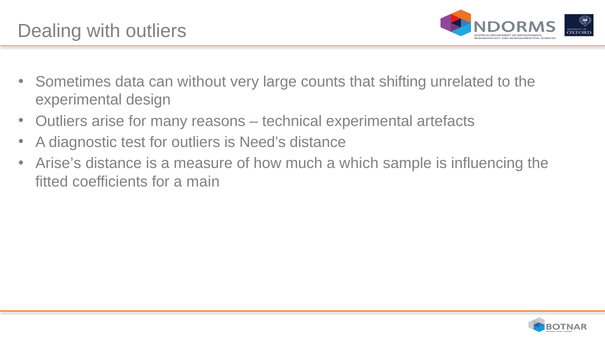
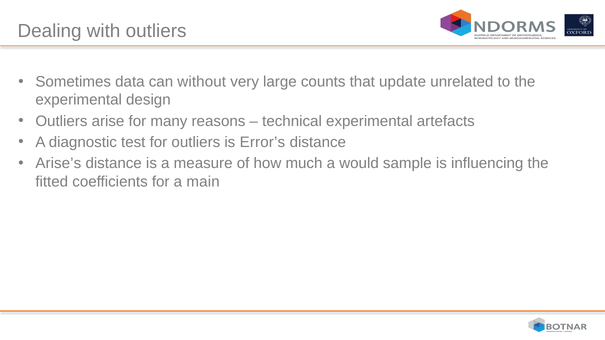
shifting: shifting -> update (403, 82)
Need’s: Need’s -> Error’s (262, 142)
which: which -> would (359, 164)
